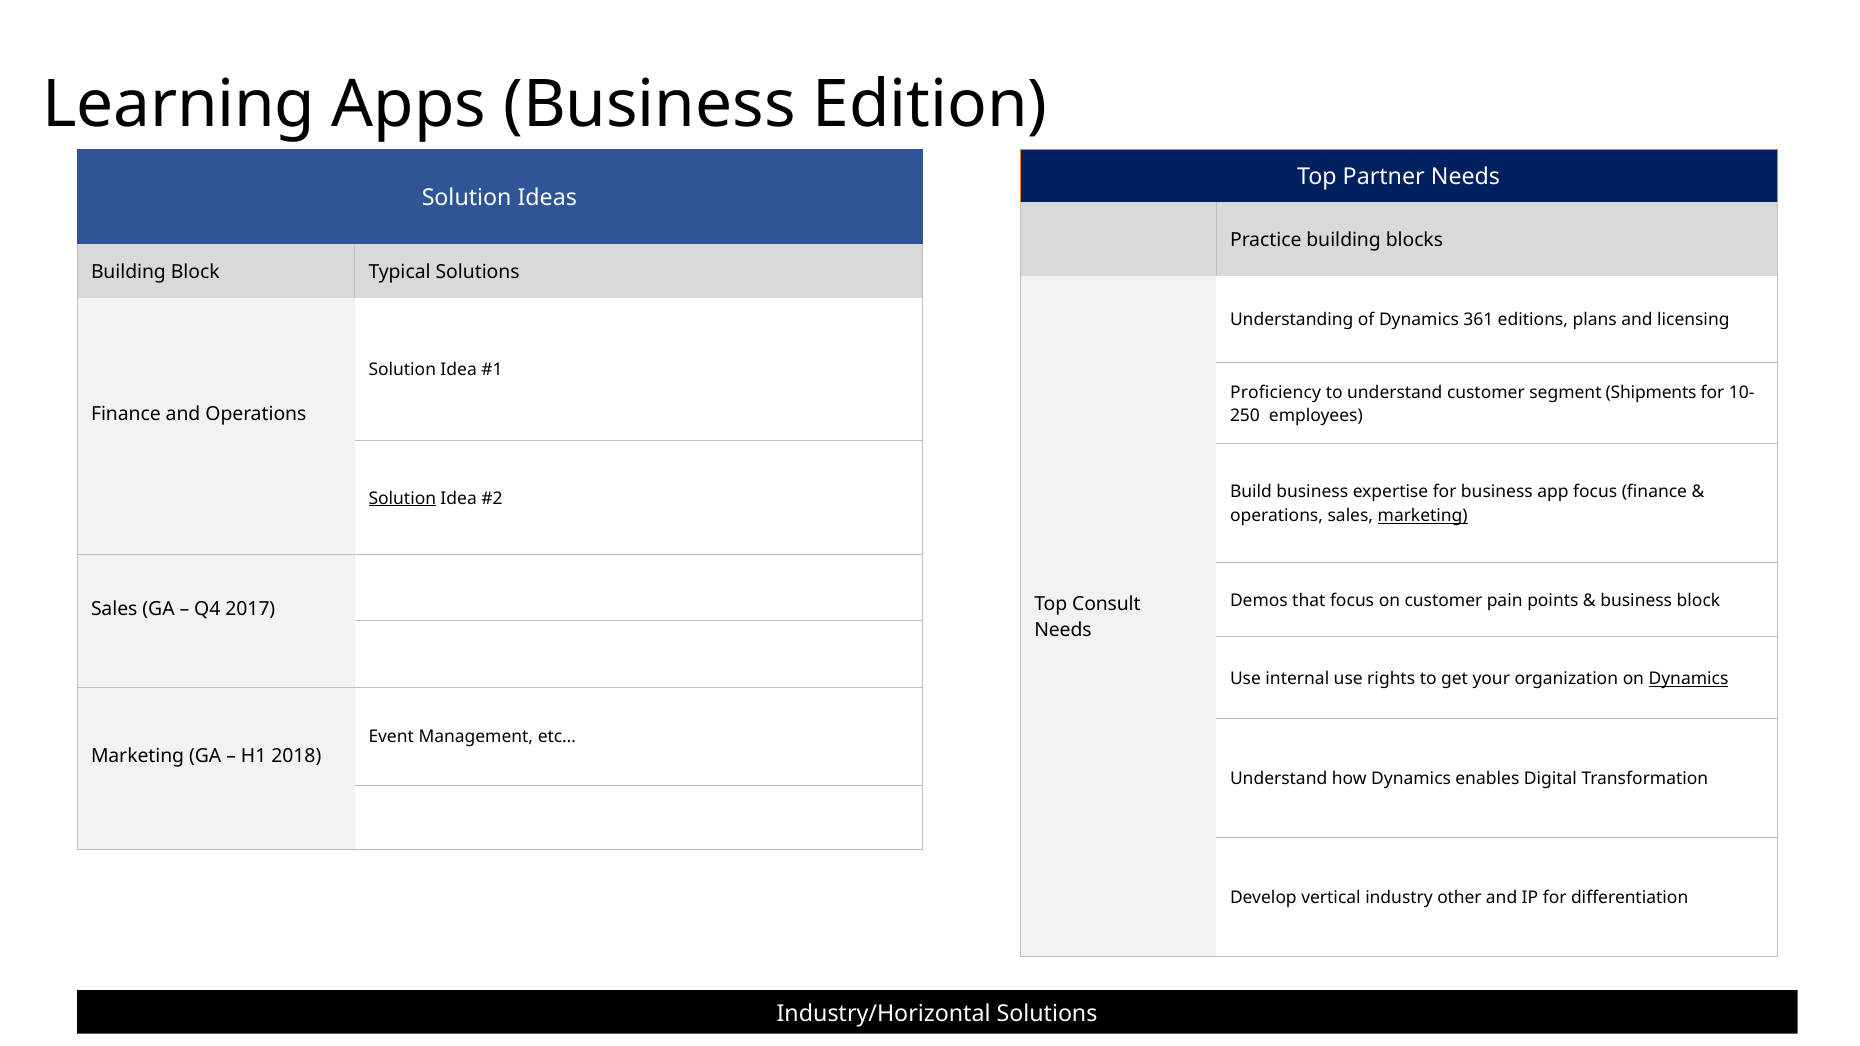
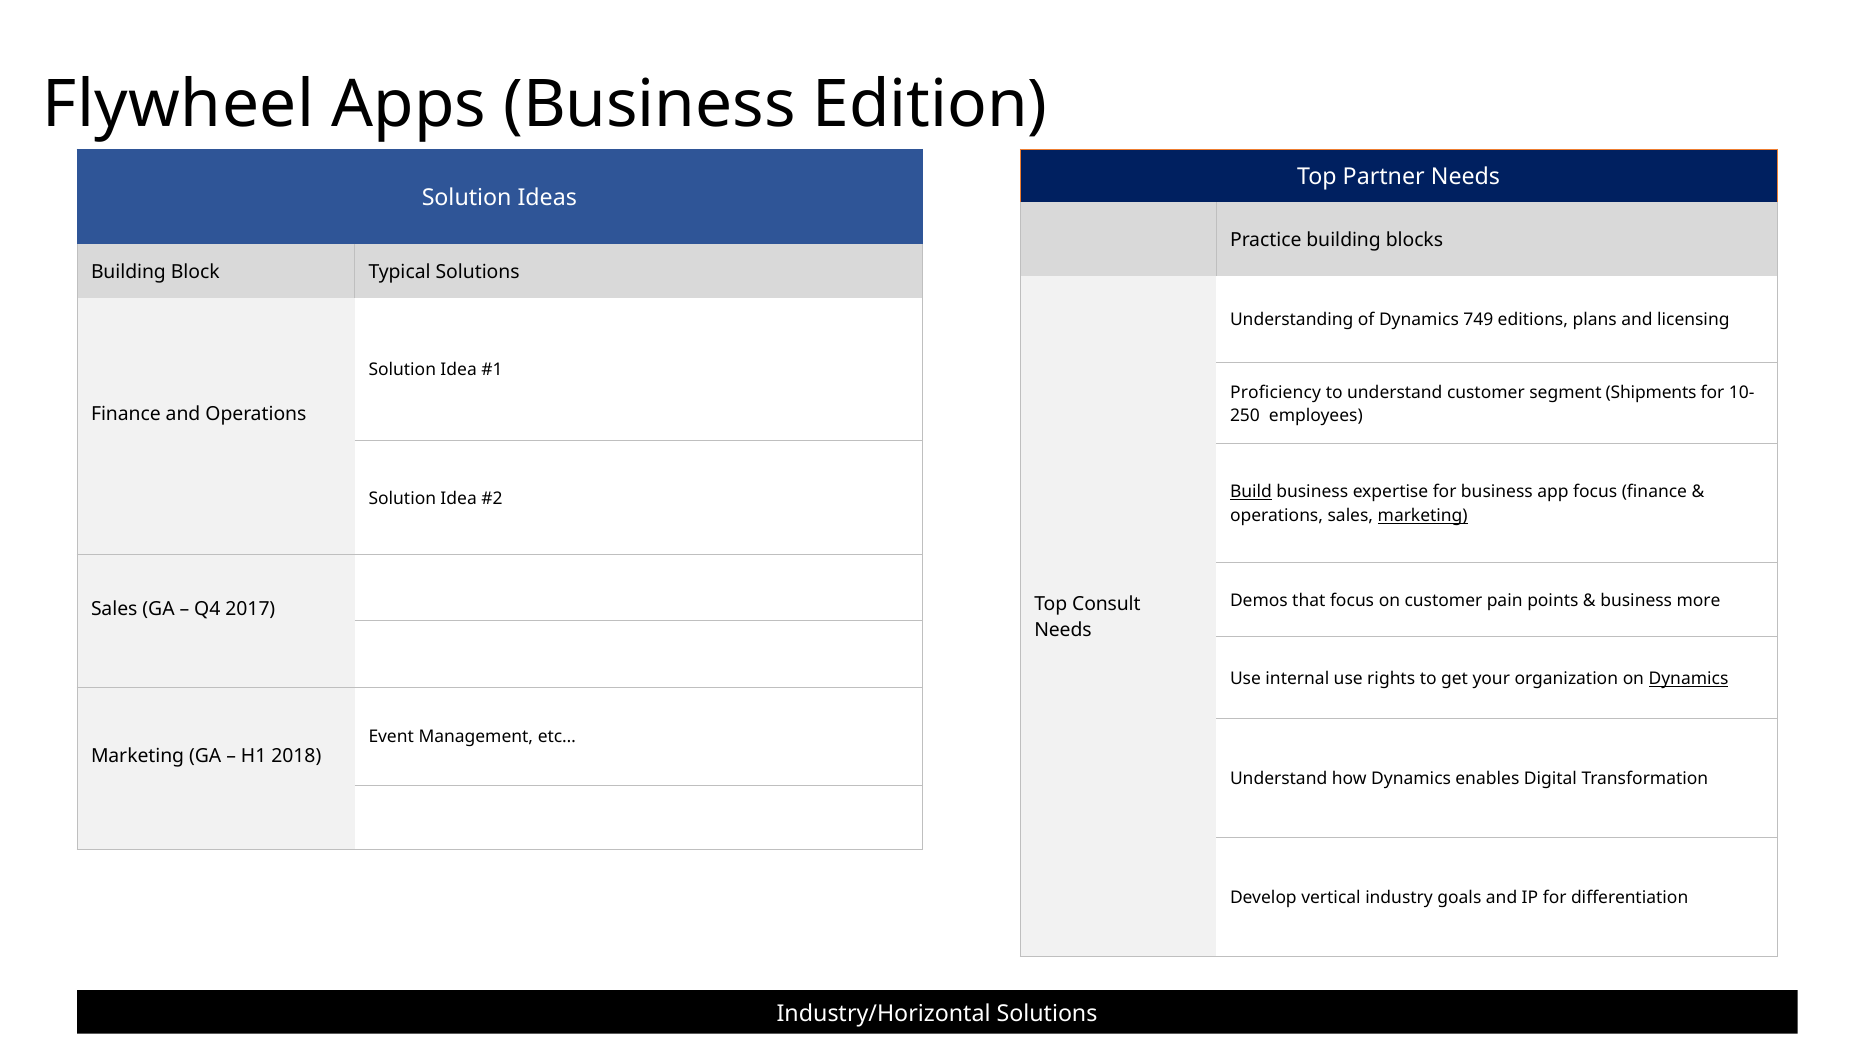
Learning: Learning -> Flywheel (178, 105)
361: 361 -> 749 (1478, 320)
Build underline: none -> present (1251, 492)
Solution underline: present -> none (402, 499)
business block: block -> more (1699, 601)
other: other -> goals (1459, 898)
